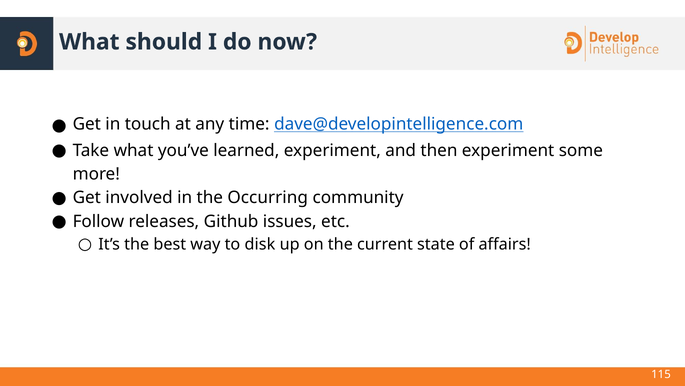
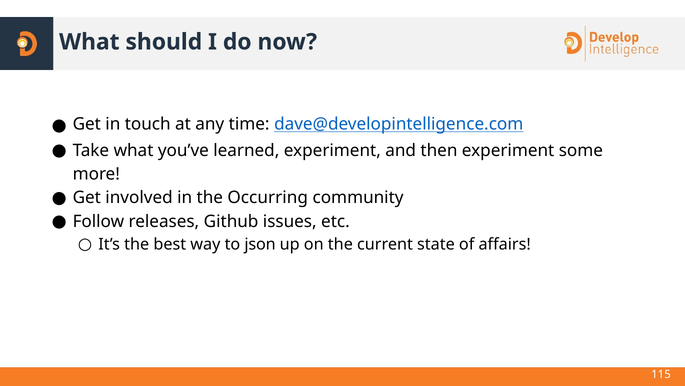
disk: disk -> json (260, 244)
